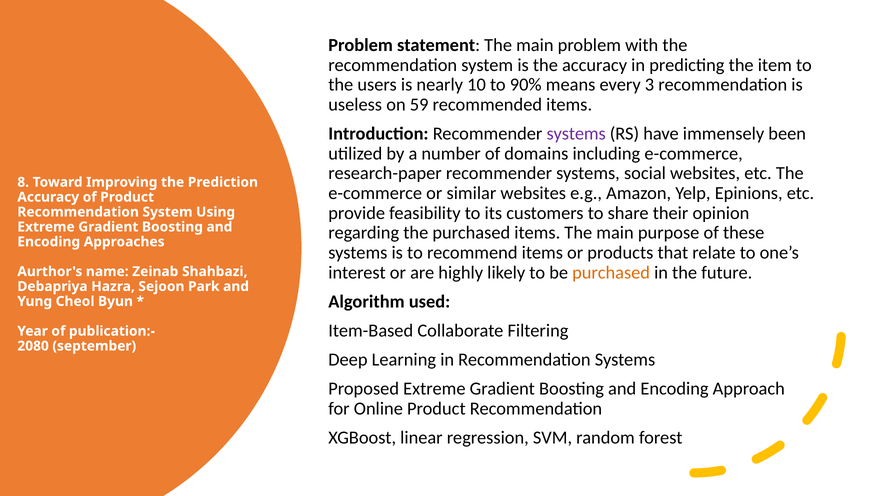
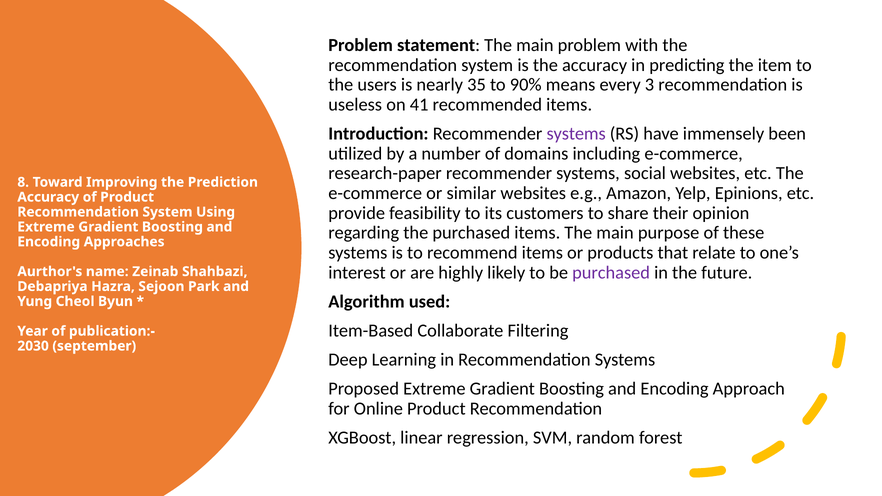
10: 10 -> 35 (477, 85)
59: 59 -> 41 (419, 105)
purchased colour: orange -> purple (611, 273)
2080: 2080 -> 2030 (33, 346)
